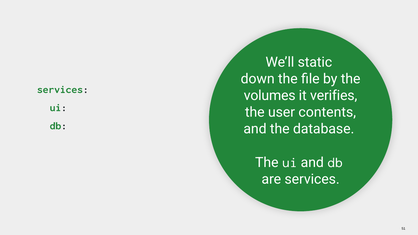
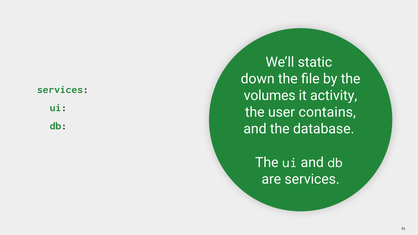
verifies: verifies -> activity (334, 96)
contents: contents -> contains (327, 112)
